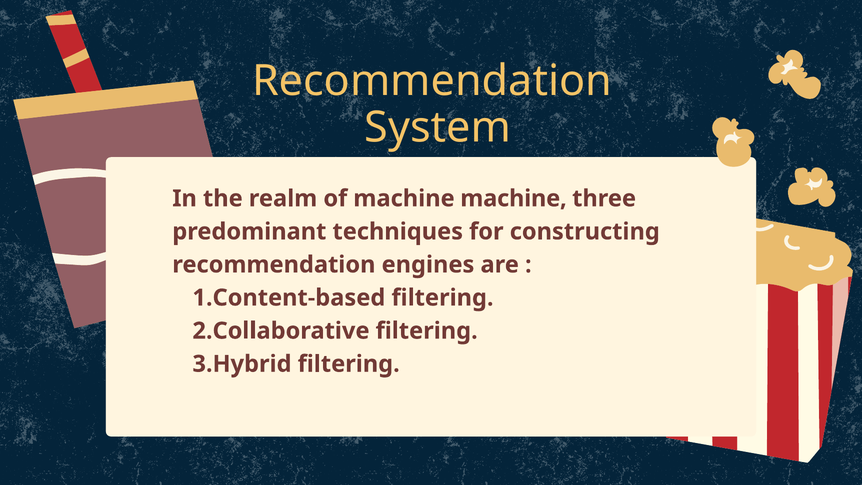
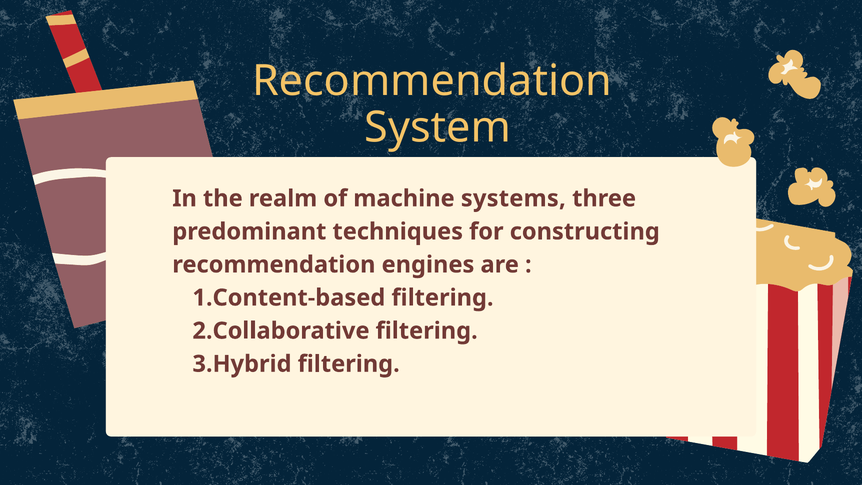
machine machine: machine -> systems (513, 198)
